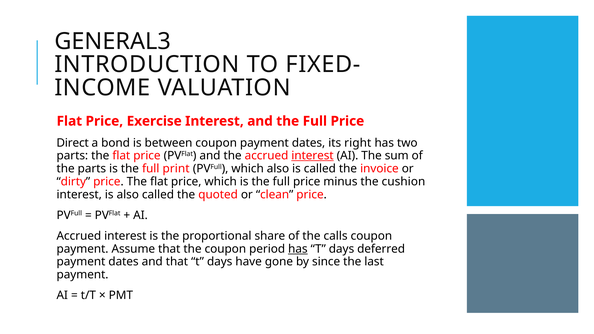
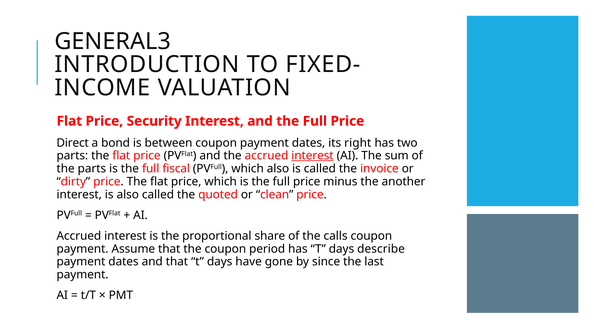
Exercise: Exercise -> Security (154, 121)
print: print -> fiscal (176, 169)
cushion: cushion -> another (404, 182)
has underline: present -> none (298, 249)
deferred: deferred -> describe (381, 249)
